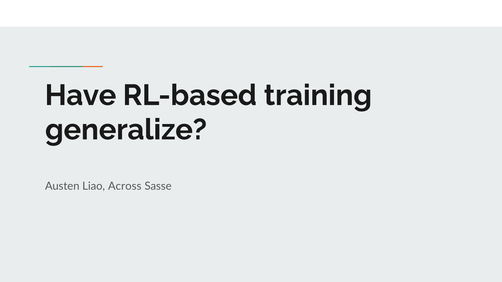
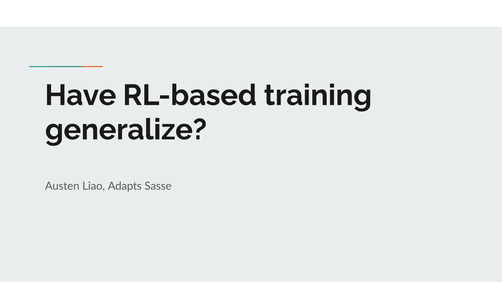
Across: Across -> Adapts (125, 187)
